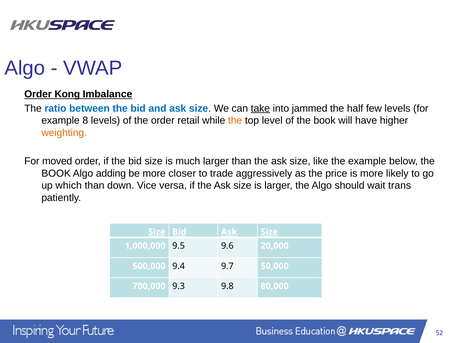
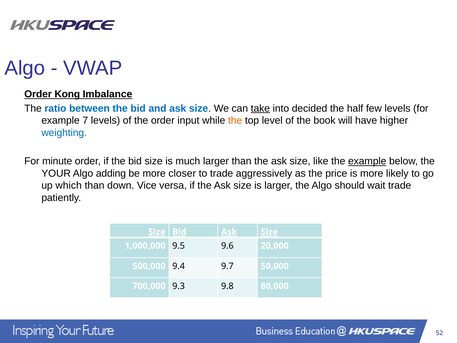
jammed: jammed -> decided (310, 108)
8: 8 -> 7 (85, 120)
retail: retail -> input (188, 120)
weighting colour: orange -> blue (64, 133)
moved: moved -> minute (57, 161)
example underline: none -> present (367, 161)
BOOK: BOOK -> YOUR (56, 173)
wait trans: trans -> trade (400, 185)
